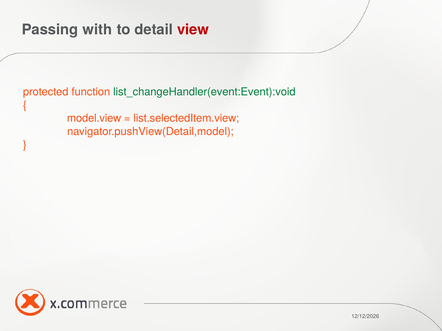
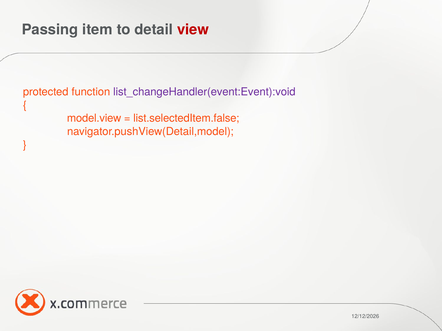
with: with -> item (97, 30)
list_changeHandler(event:Event):void colour: green -> purple (204, 92)
list.selectedItem.view: list.selectedItem.view -> list.selectedItem.false (186, 118)
